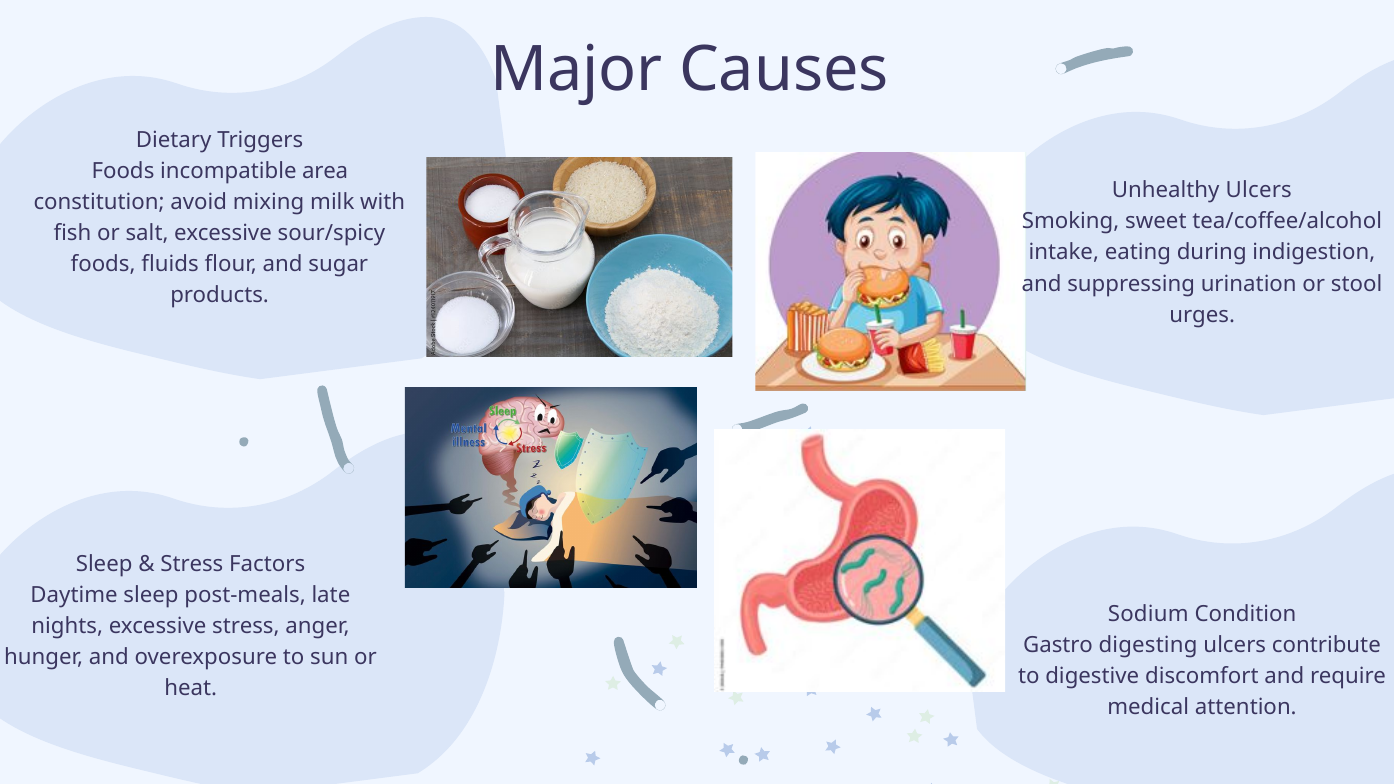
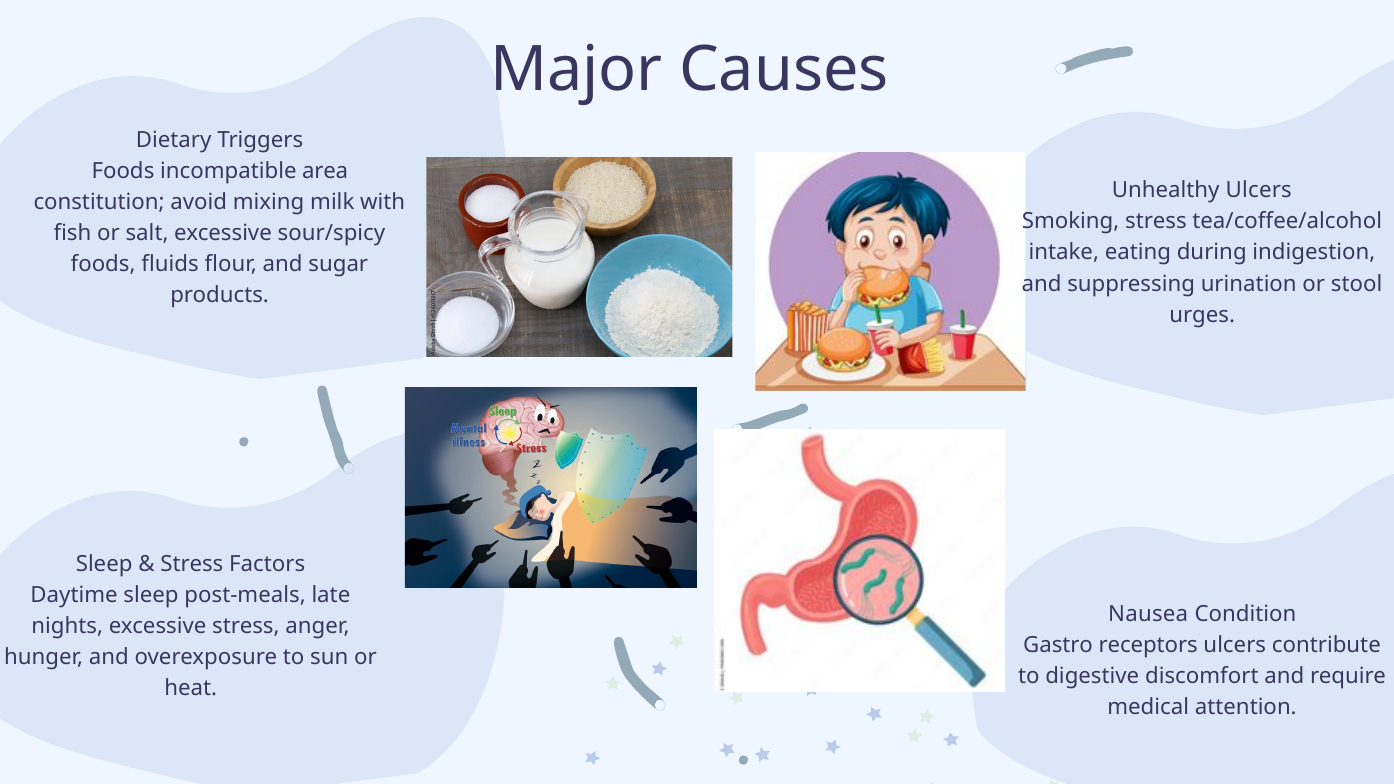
Smoking sweet: sweet -> stress (1156, 221)
Sodium: Sodium -> Nausea (1148, 614)
digesting: digesting -> receptors (1148, 645)
